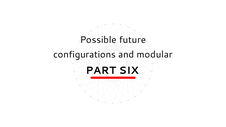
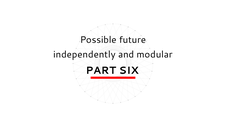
configurations: configurations -> independently (84, 54)
